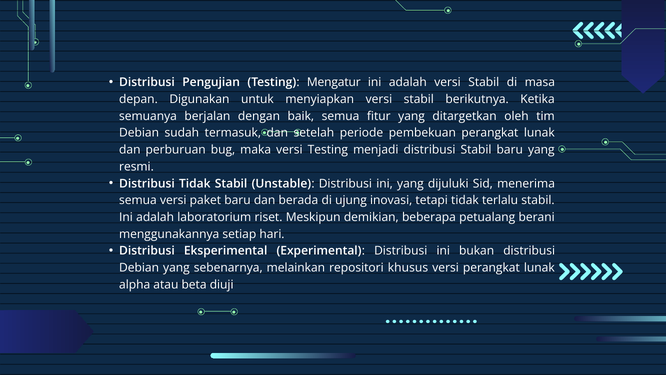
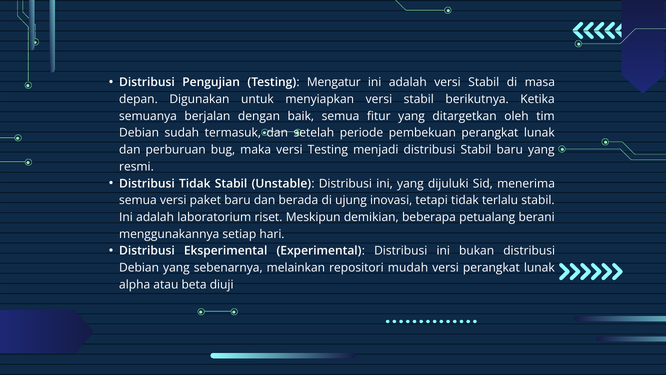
khusus: khusus -> mudah (408, 268)
